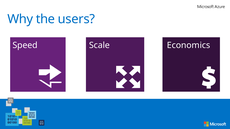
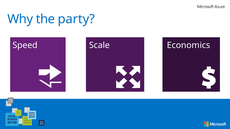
users: users -> party (76, 19)
